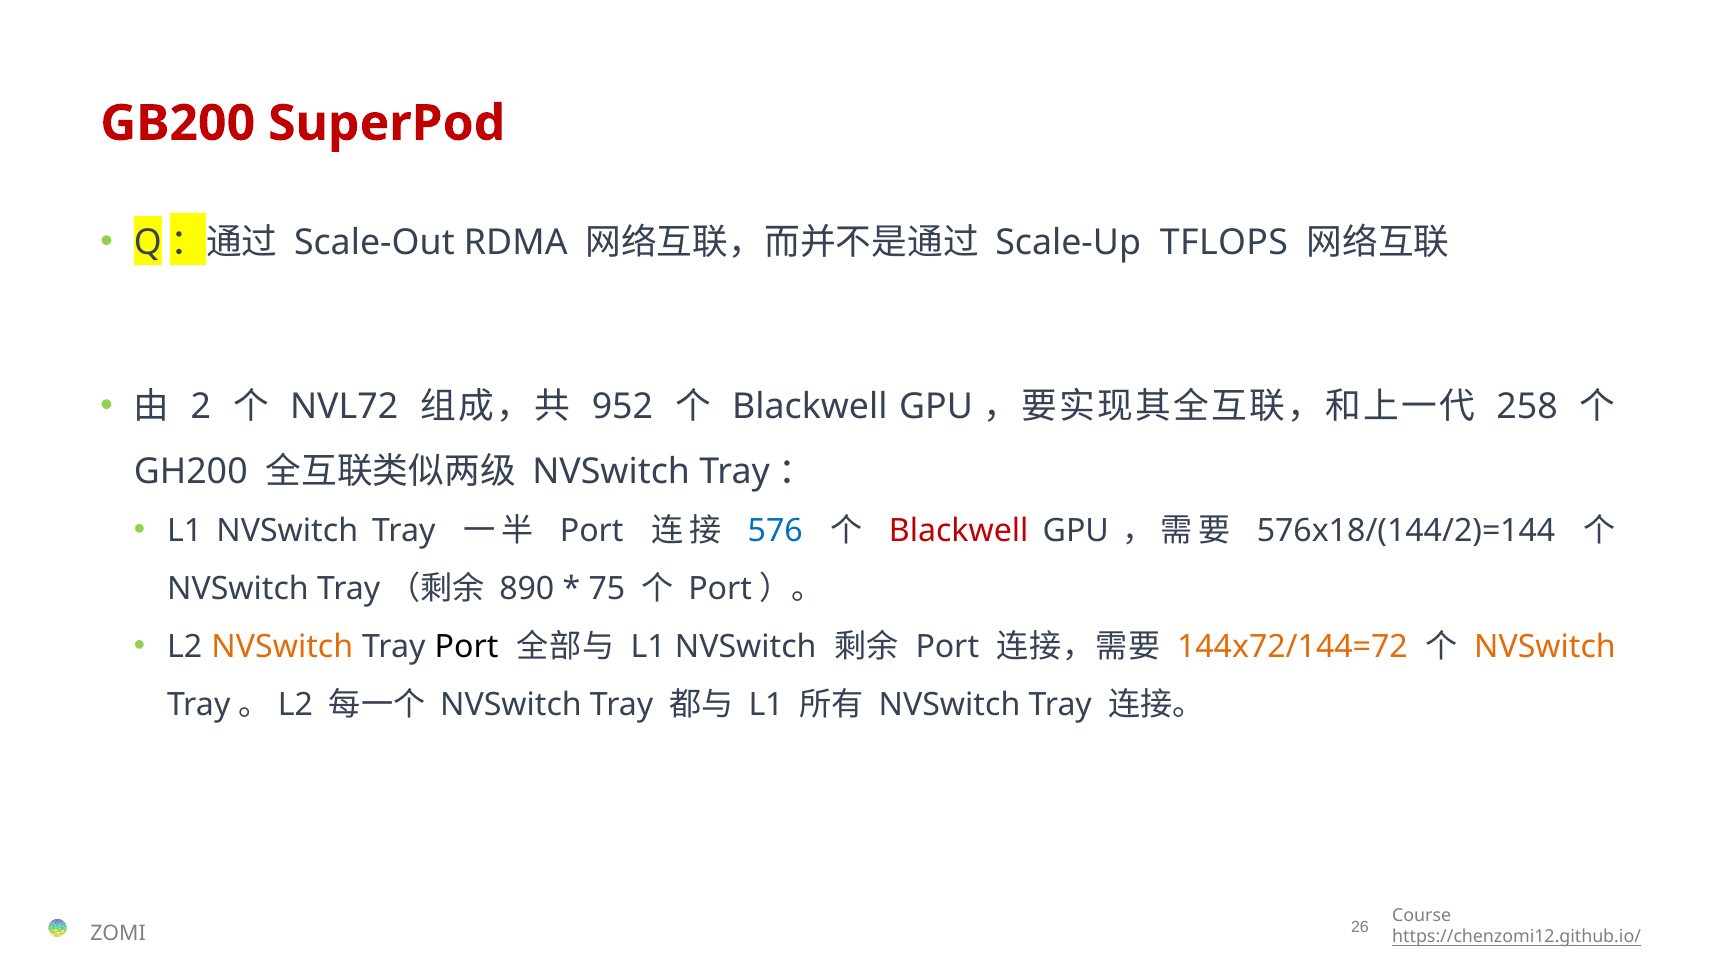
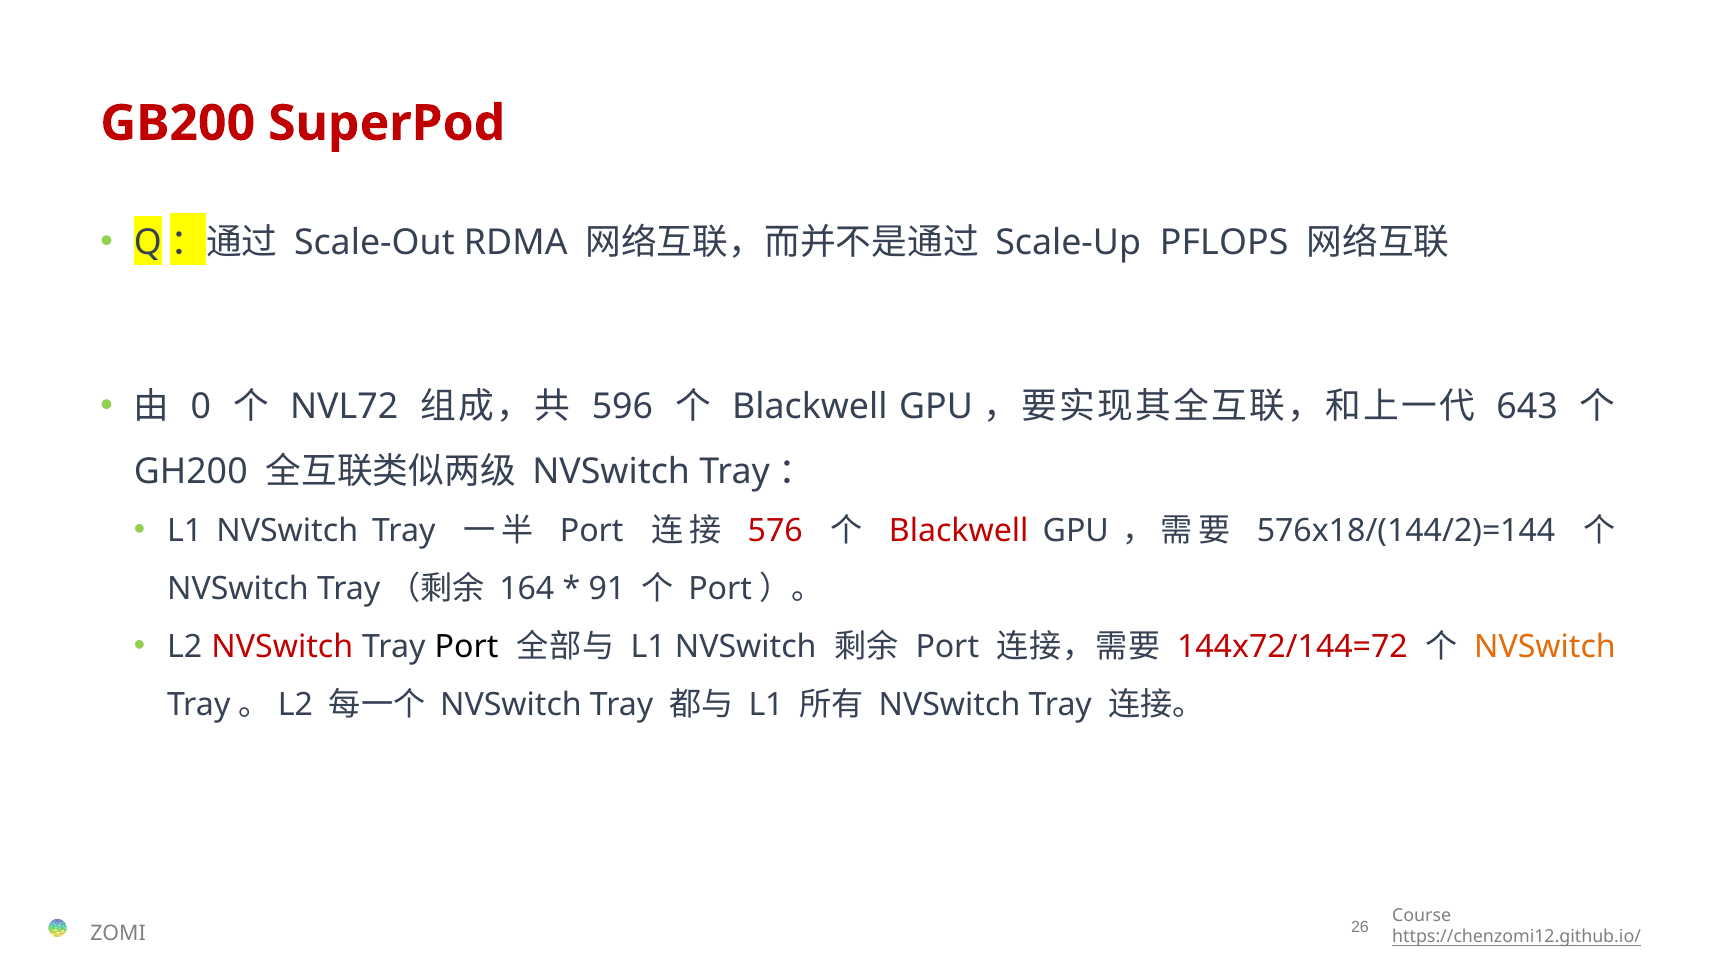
TFLOPS: TFLOPS -> PFLOPS (1224, 243)
2: 2 -> 0 (201, 407)
952: 952 -> 596 (622, 407)
258: 258 -> 643 (1527, 407)
576 colour: blue -> red (775, 531)
890: 890 -> 164 (527, 589)
75: 75 -> 91 (607, 589)
NVSwitch colour: orange -> red (282, 647)
144x72/144=72 colour: orange -> red (1292, 647)
